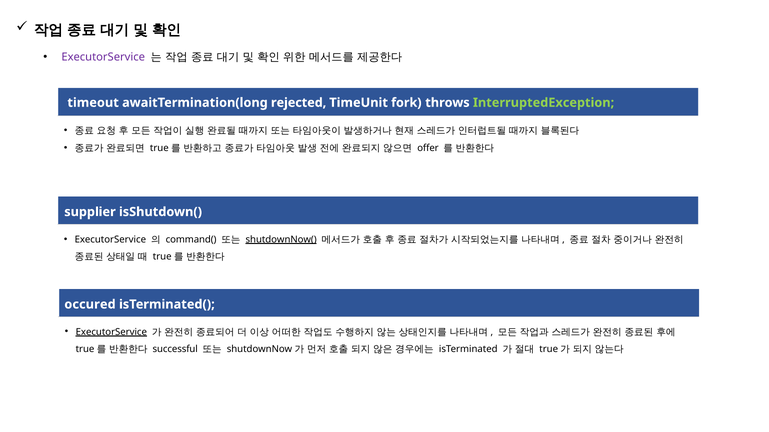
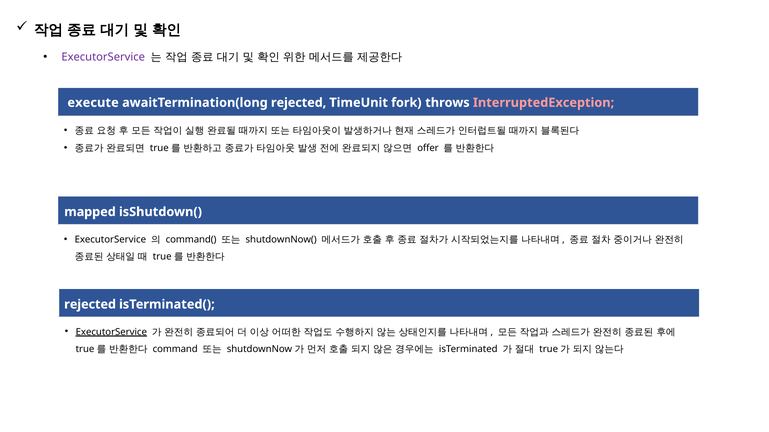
timeout: timeout -> execute (93, 103)
InterruptedException colour: light green -> pink (544, 103)
supplier: supplier -> mapped (90, 212)
shutdownNow( underline: present -> none (281, 240)
occured: occured -> rejected (90, 305)
successful: successful -> command (175, 350)
